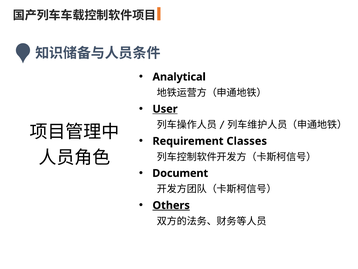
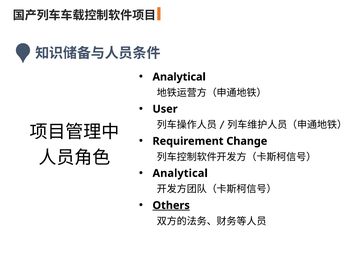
User underline: present -> none (165, 109)
Classes: Classes -> Change (247, 141)
Document: Document -> Analytical (180, 173)
